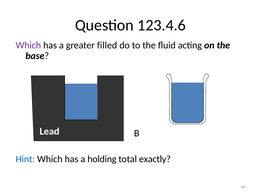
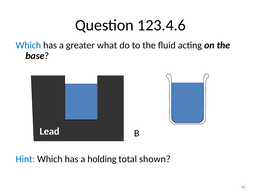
Which colour: purple -> blue (28, 45)
filled: filled -> what (107, 45)
exactly: exactly -> shown (155, 159)
